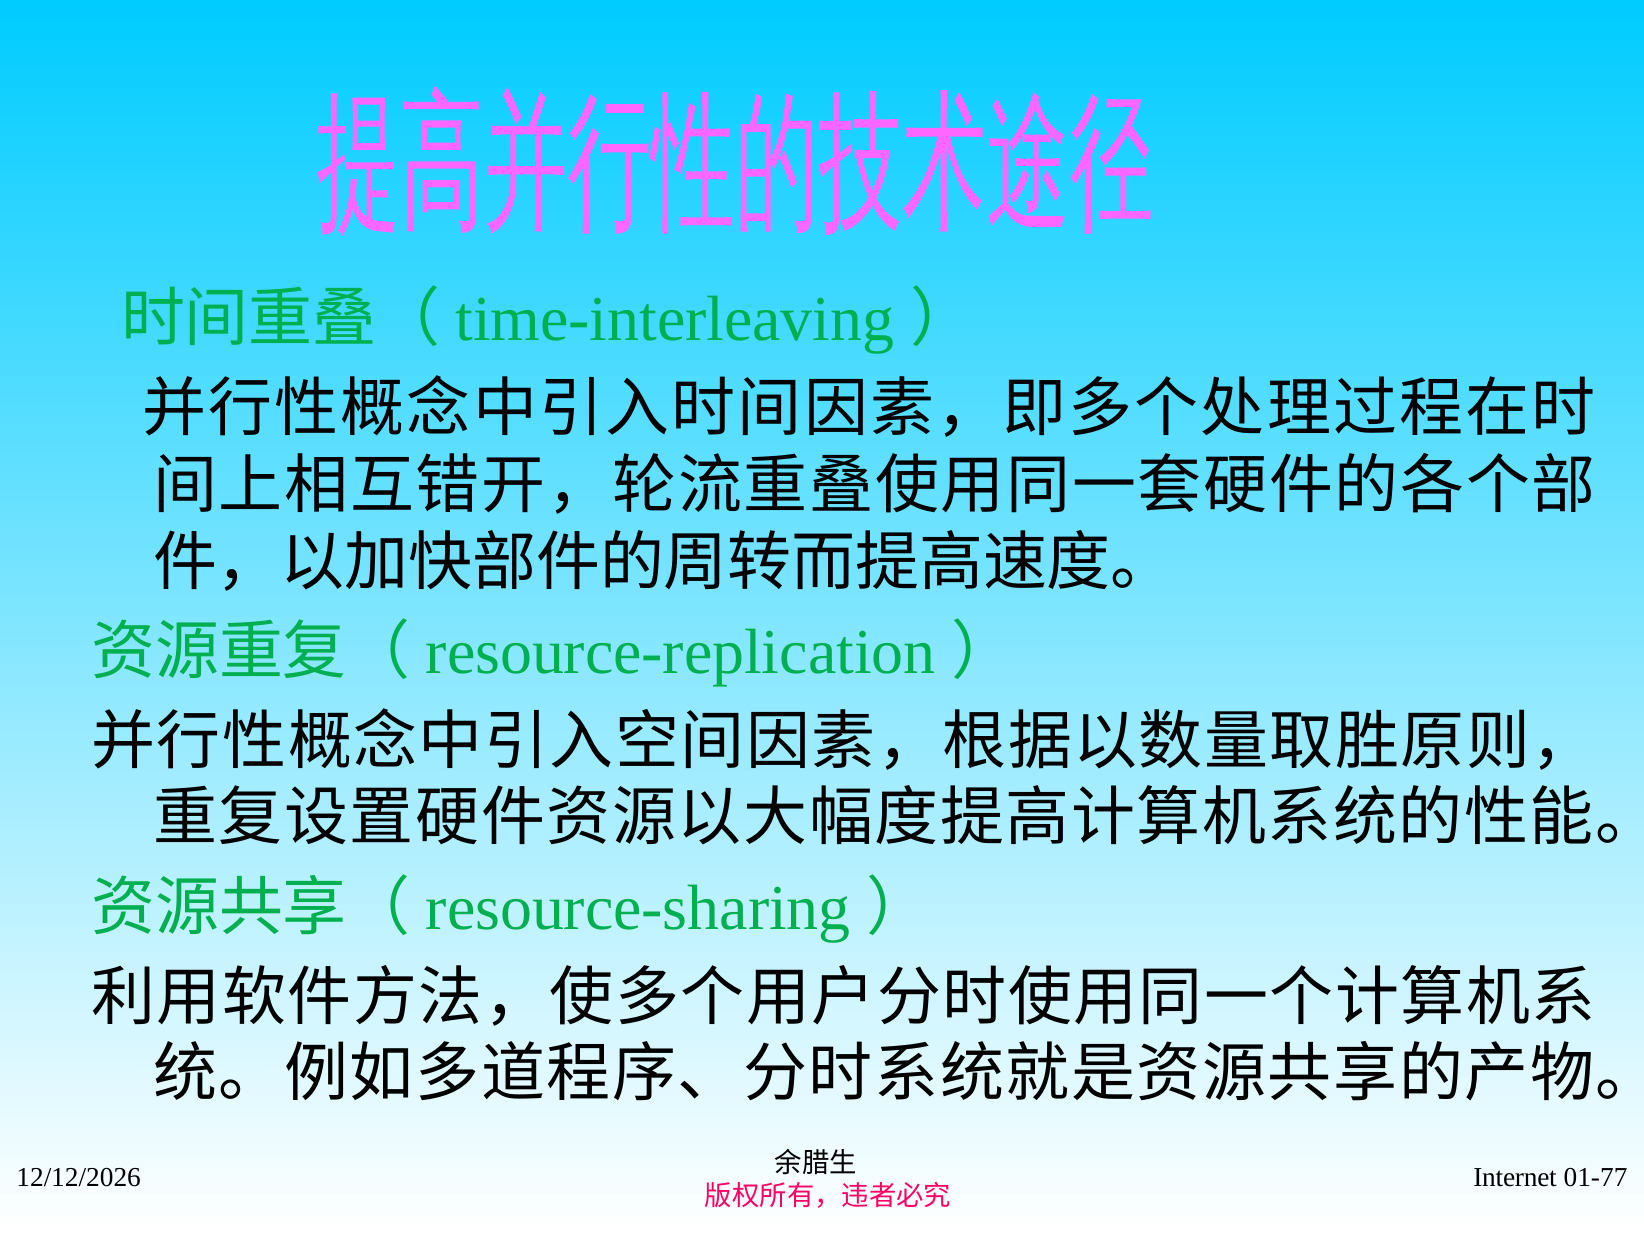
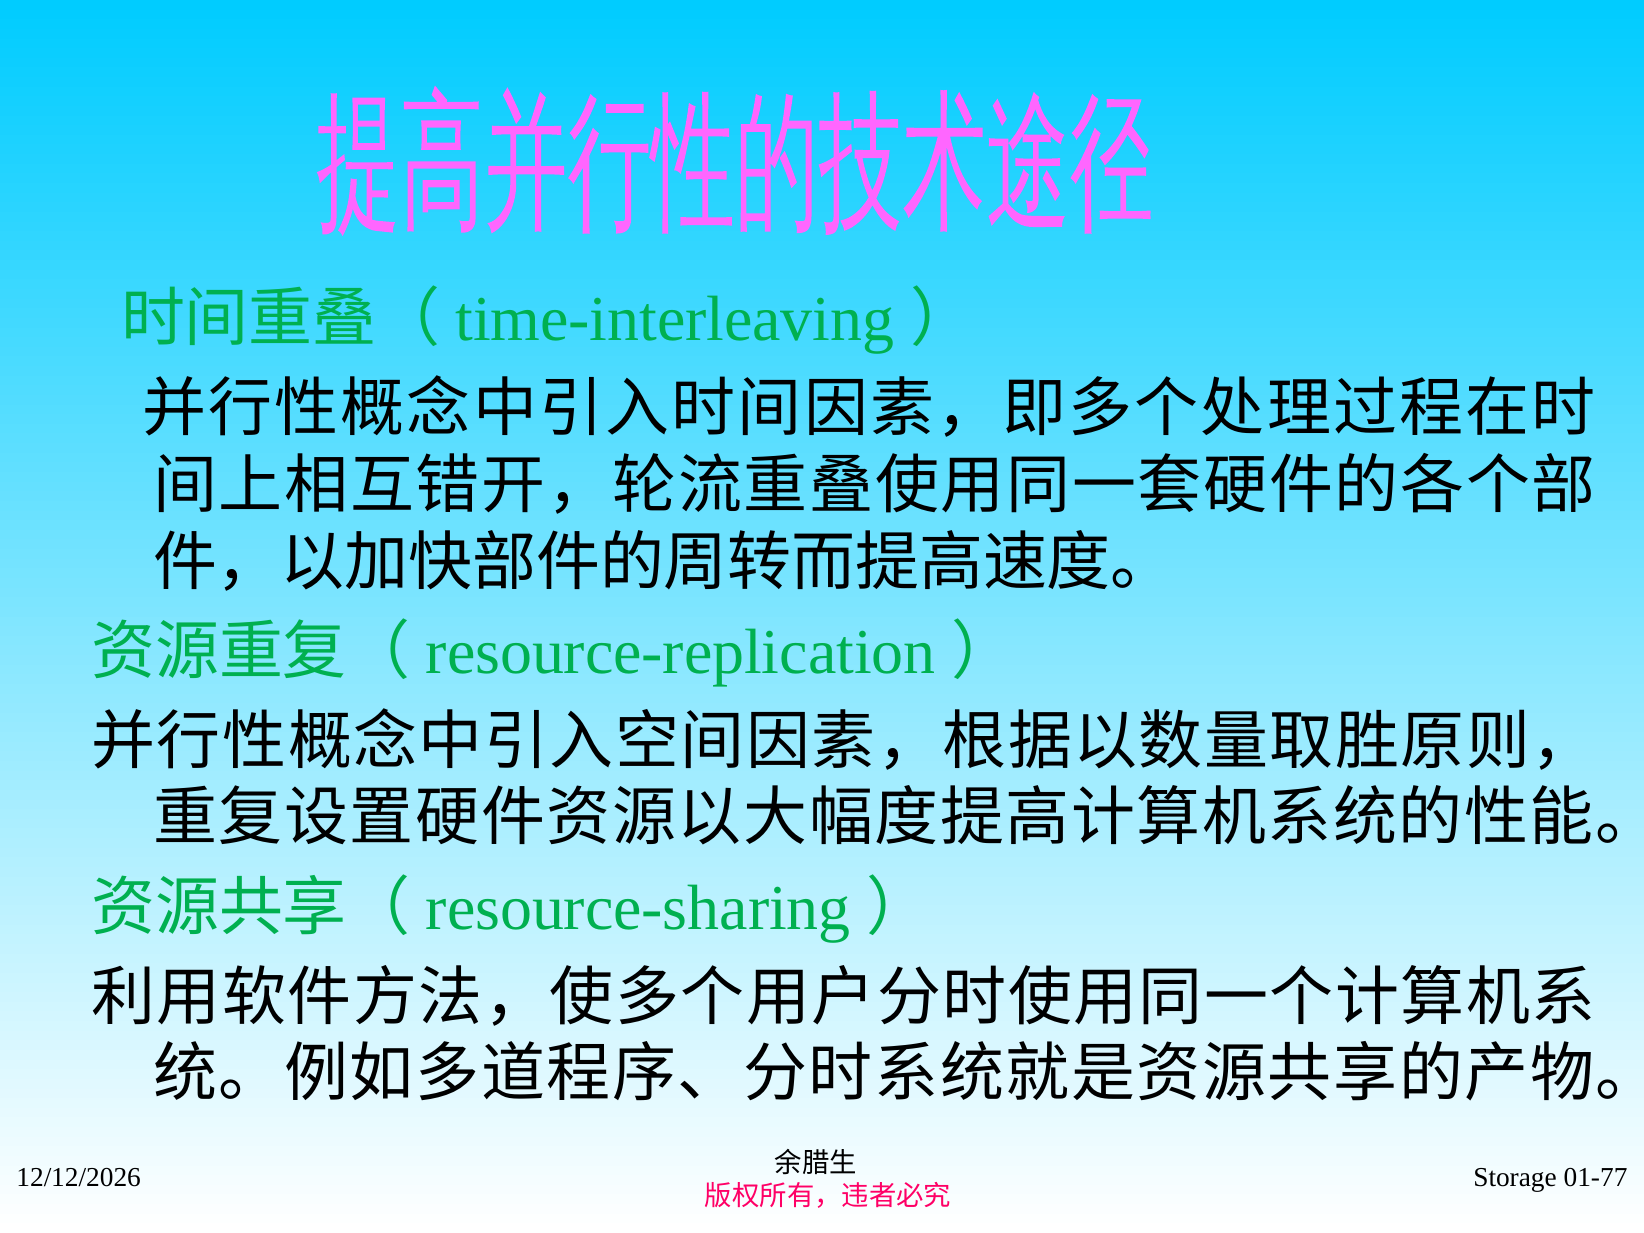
Internet: Internet -> Storage (1515, 1177)
